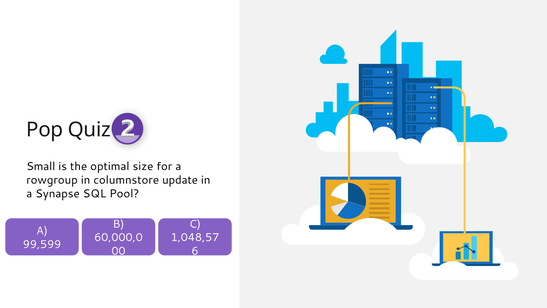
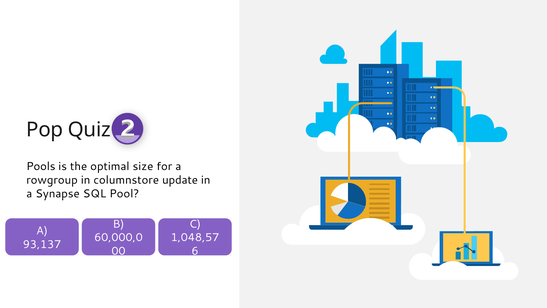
Small: Small -> Pools (41, 166)
99,599: 99,599 -> 93,137 (42, 244)
